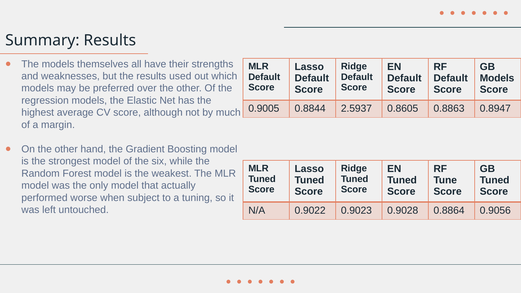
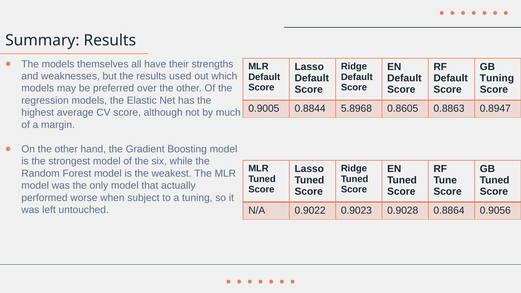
Models: Models -> Tuning (497, 78)
2.5937: 2.5937 -> 5.8968 (356, 109)
